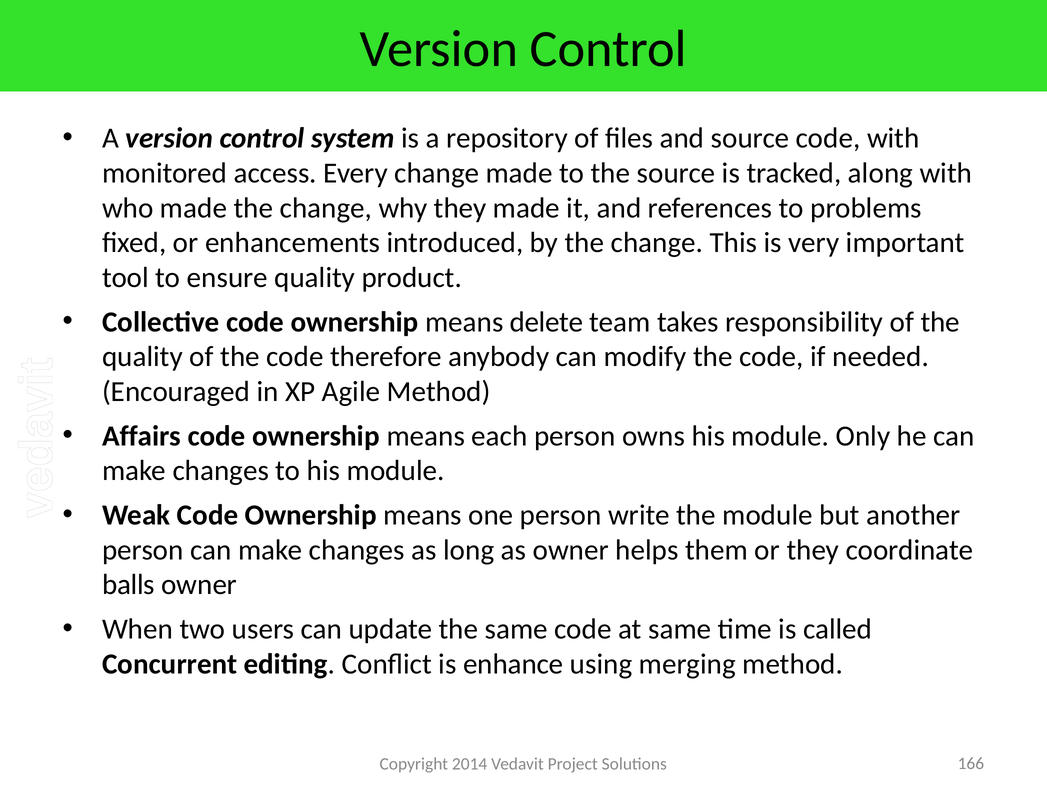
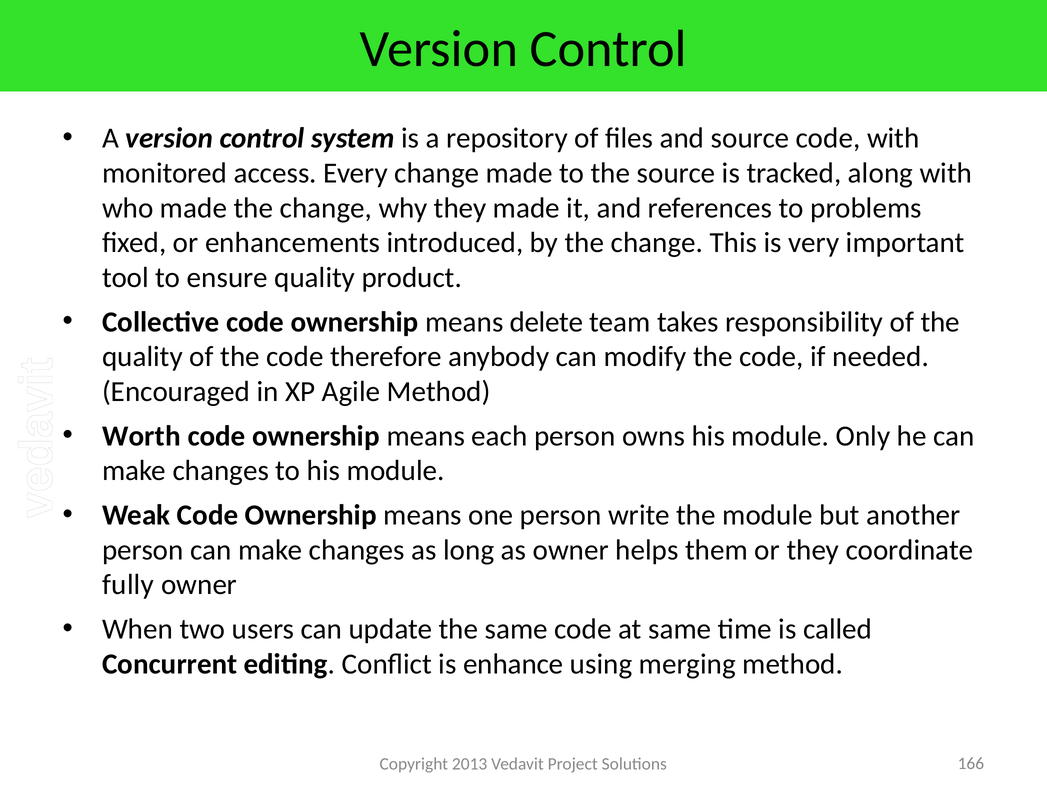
Affairs: Affairs -> Worth (141, 436)
balls: balls -> fully (128, 585)
2014: 2014 -> 2013 (470, 764)
